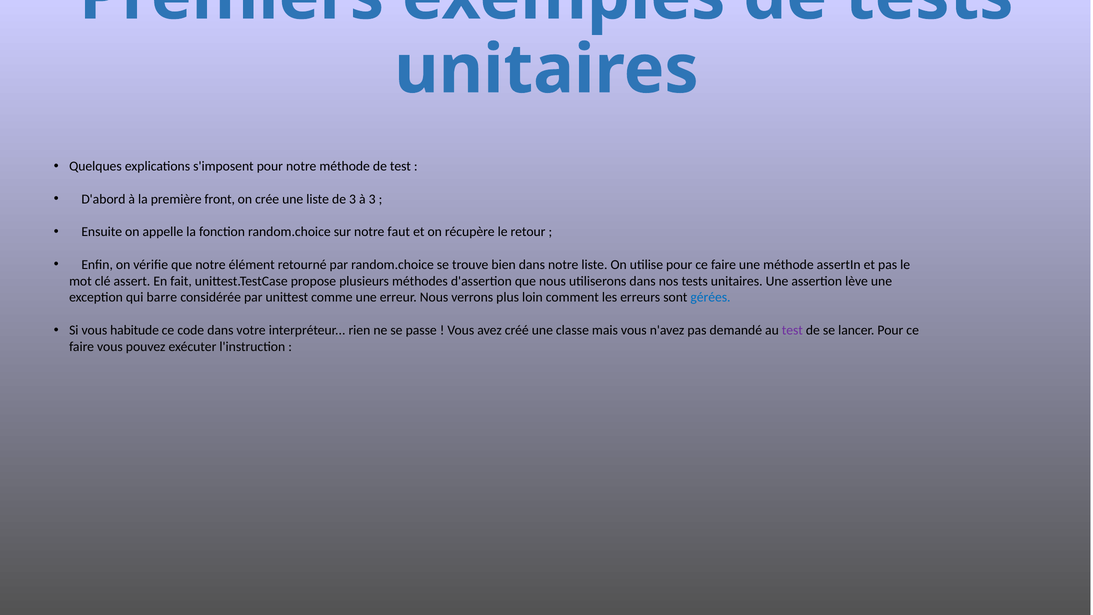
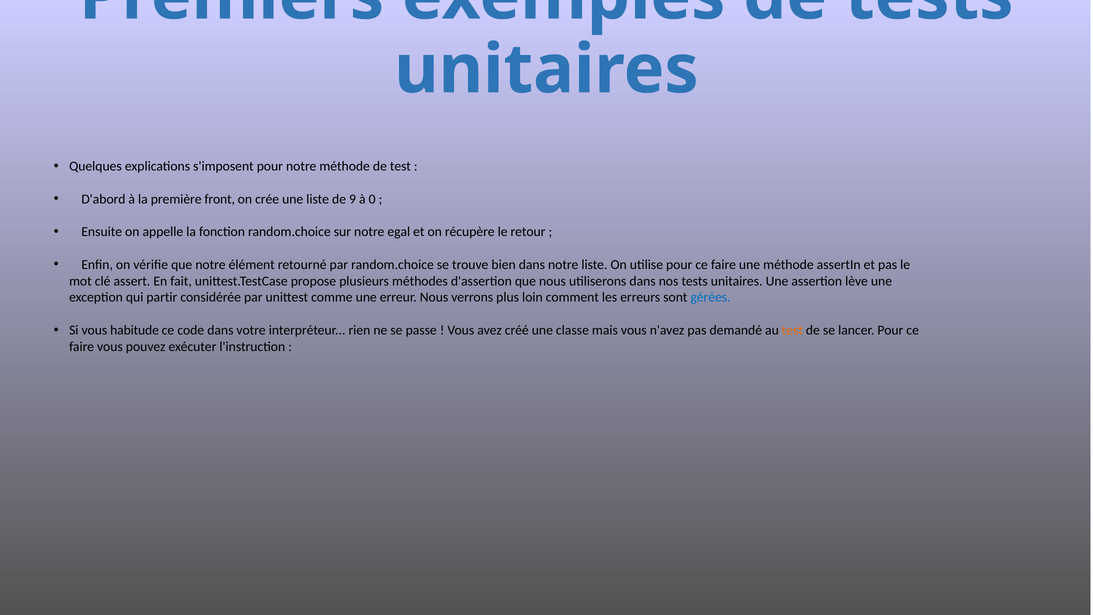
de 3: 3 -> 9 (353, 199)
à 3: 3 -> 0 (372, 199)
faut: faut -> egal (399, 232)
barre: barre -> partir (162, 297)
test colour: purple -> orange (792, 330)
